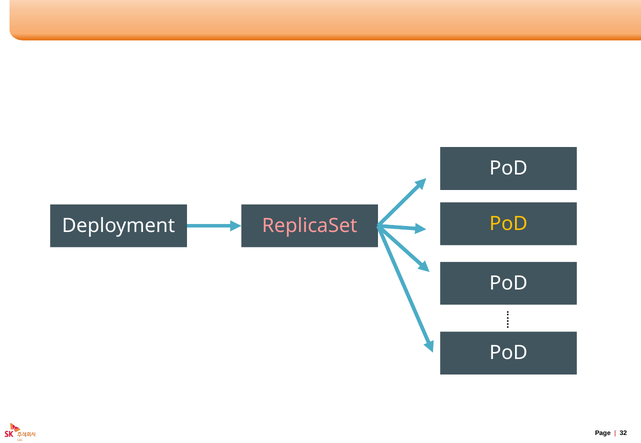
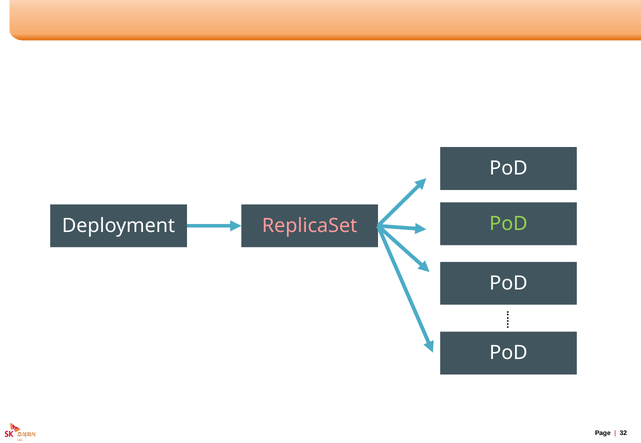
PoD colour: yellow -> light green (509, 224)
